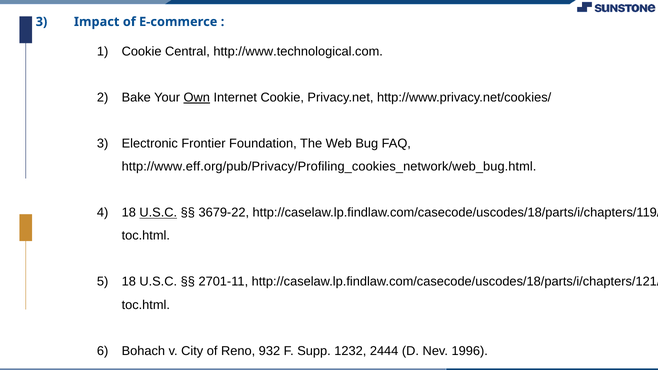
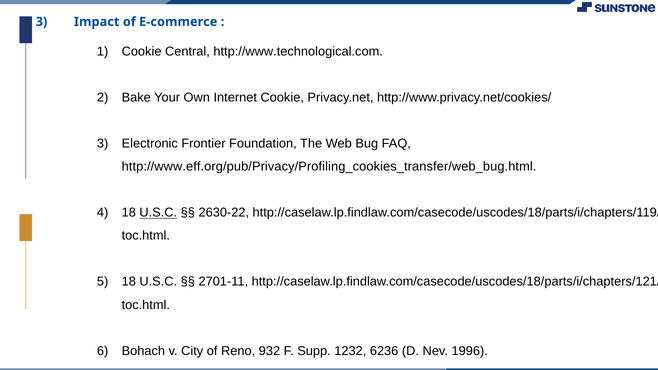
Own underline: present -> none (197, 98)
http://www.eff.org/pub/Privacy/Profiling_cookies_network/web_bug.html: http://www.eff.org/pub/Privacy/Profiling_cookies_network/web_bug.html -> http://www.eff.org/pub/Privacy/Profiling_cookies_transfer/web_bug.html (329, 167)
3679-22: 3679-22 -> 2630-22 (224, 213)
2444: 2444 -> 6236 (384, 351)
